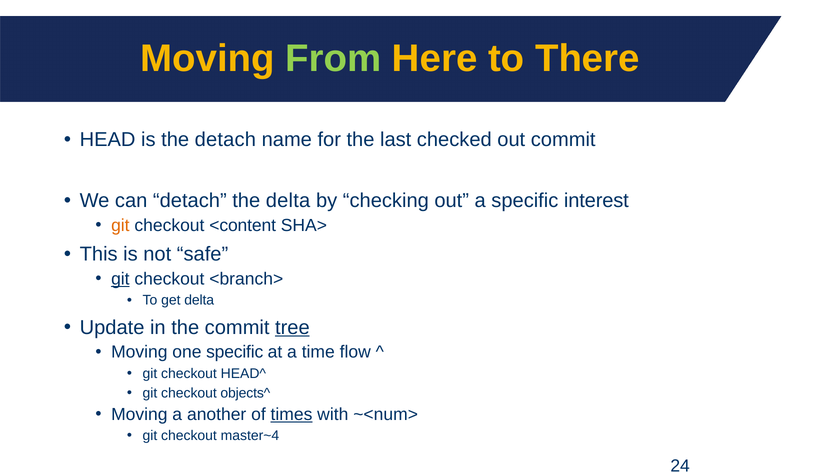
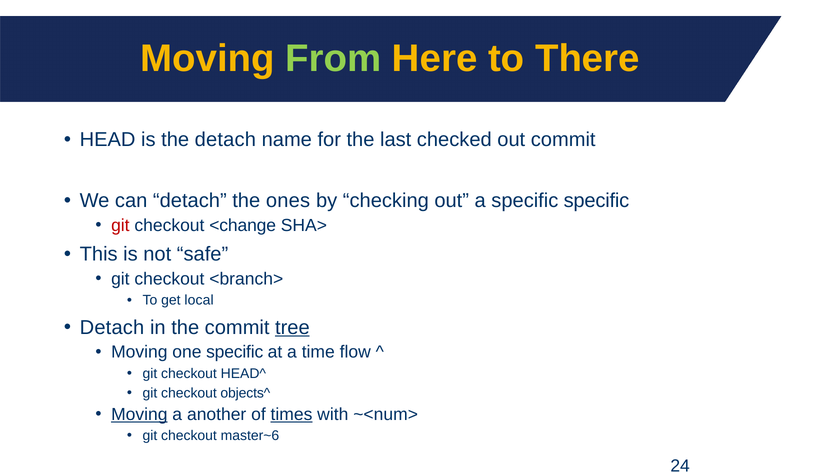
the delta: delta -> ones (288, 201)
specific interest: interest -> specific (596, 201)
git colour: orange -> red (120, 225)
<content: <content -> <change (243, 225)
git underline: present -> none (120, 279)
get delta: delta -> local (199, 300)
Update: Update -> Detach (112, 327)
Moving underline: none -> present (139, 414)
master~4: master~4 -> master~6 (250, 436)
